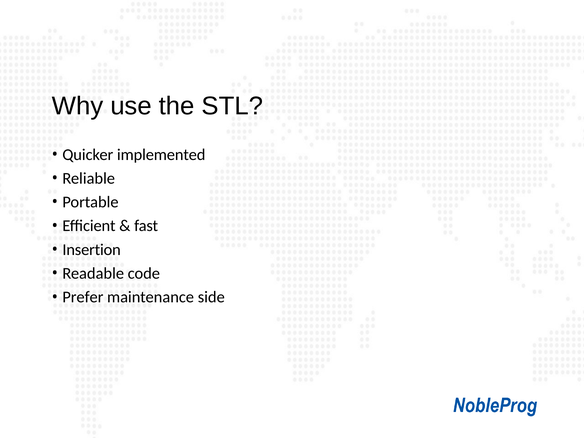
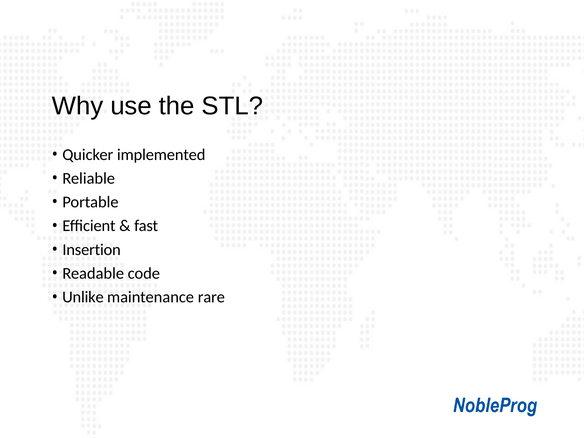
Prefer: Prefer -> Unlike (83, 297)
side: side -> rare (211, 297)
